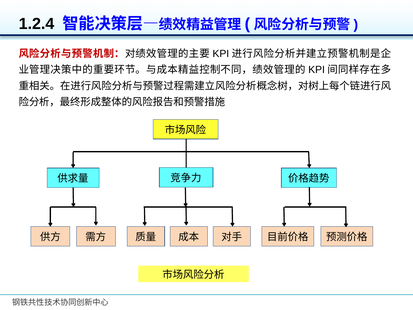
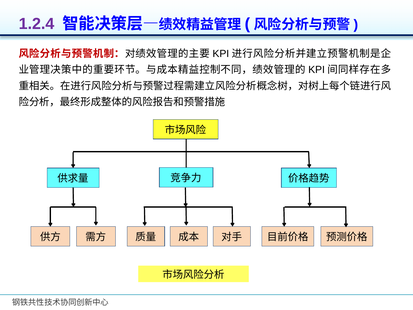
1.2.4 colour: black -> purple (36, 24)
